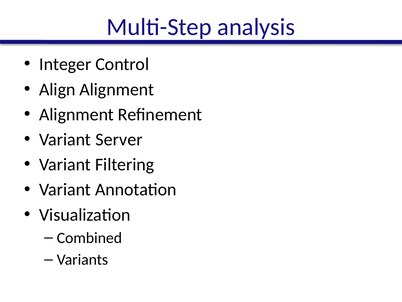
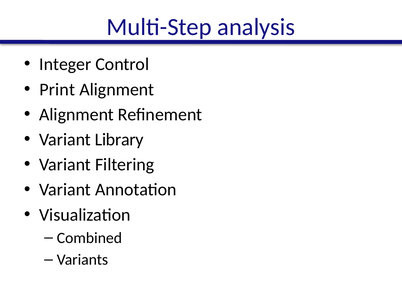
Align: Align -> Print (57, 89)
Server: Server -> Library (119, 139)
